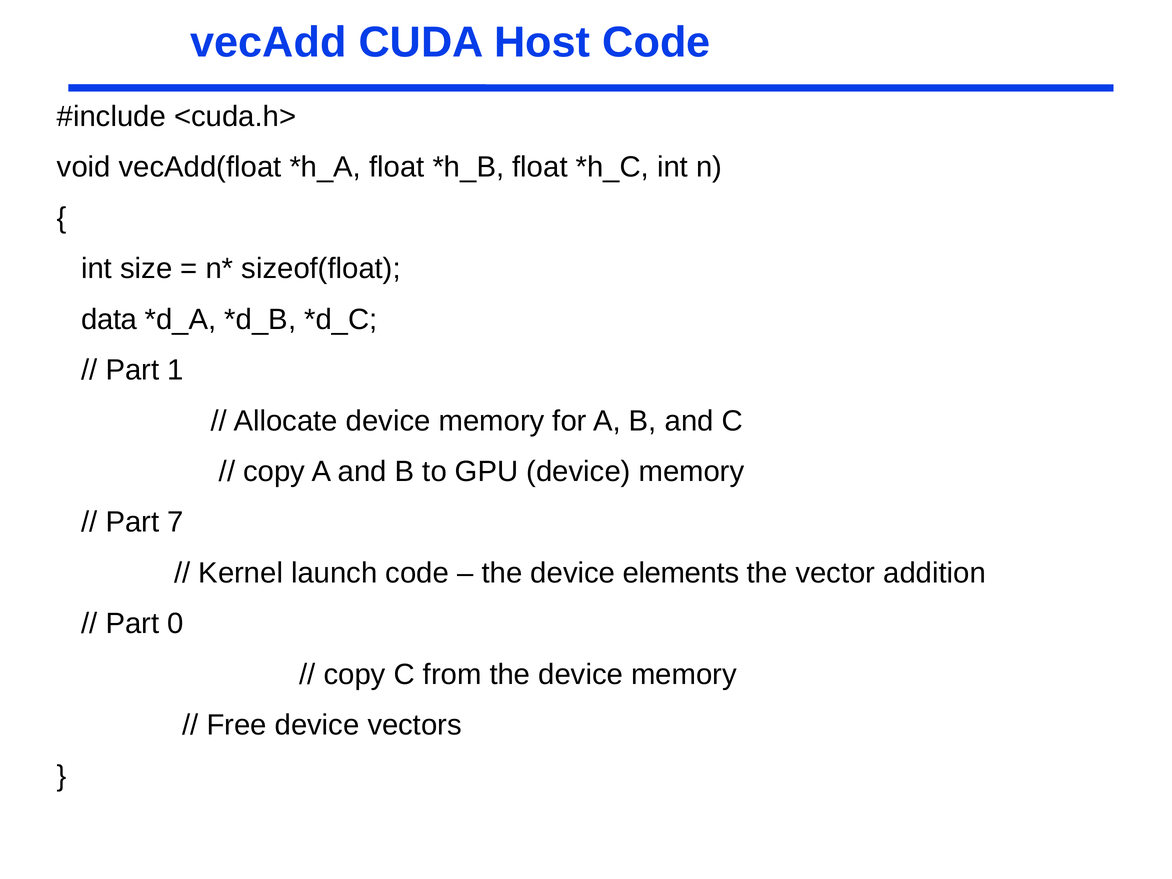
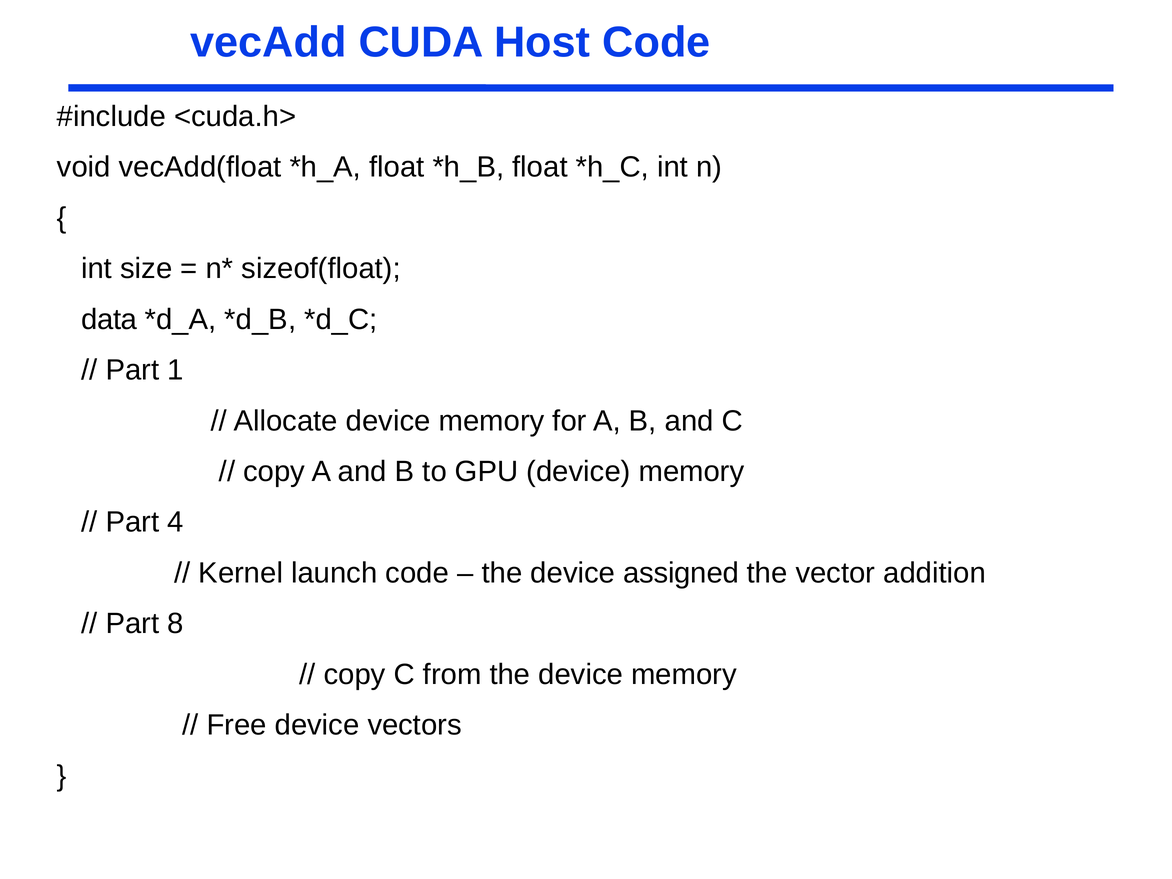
7: 7 -> 4 (176, 522)
elements: elements -> assigned (681, 573)
0: 0 -> 8 (176, 624)
